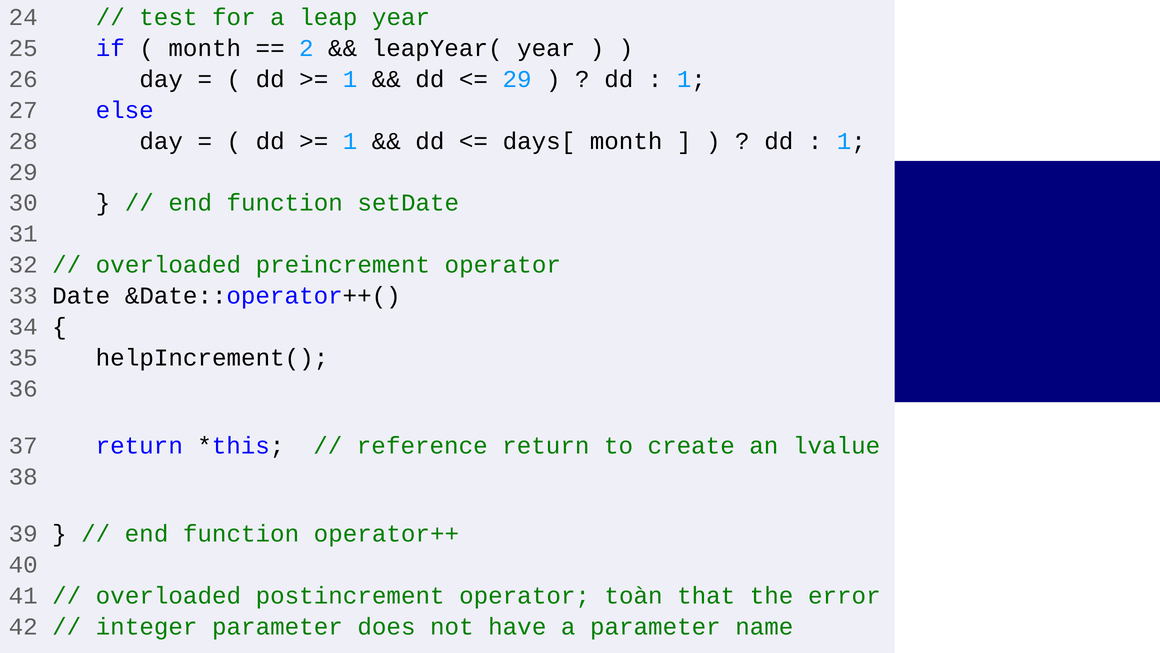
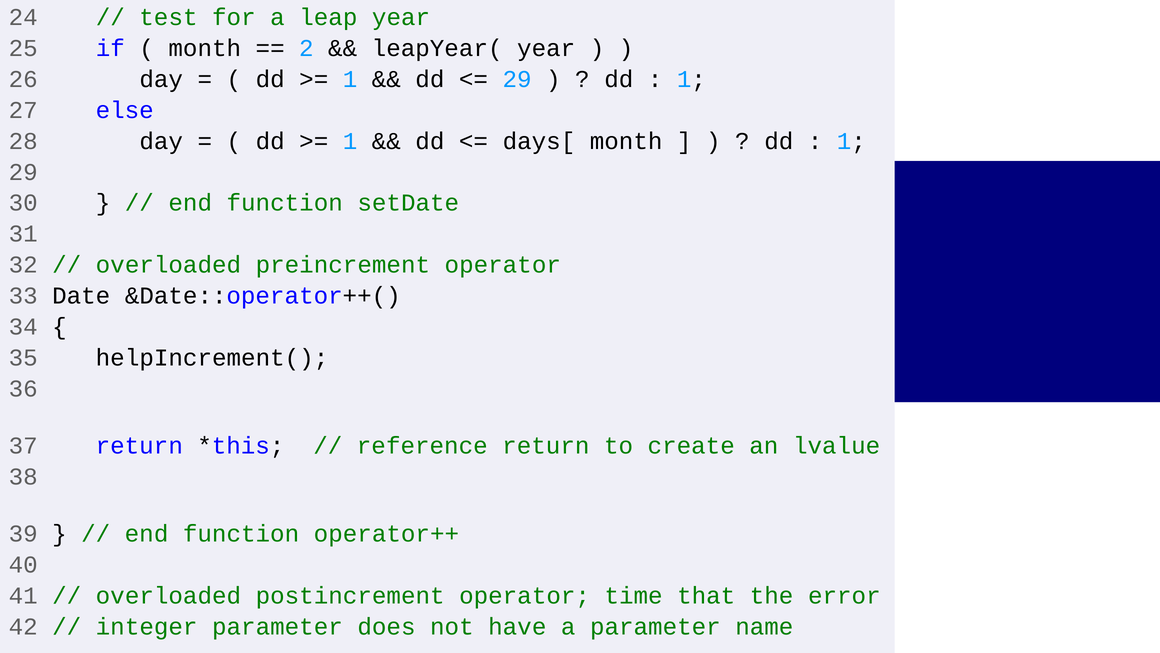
toàn: toàn -> time (634, 595)
